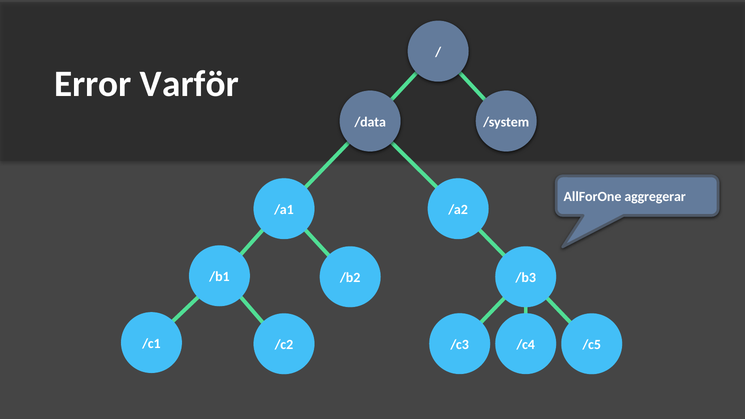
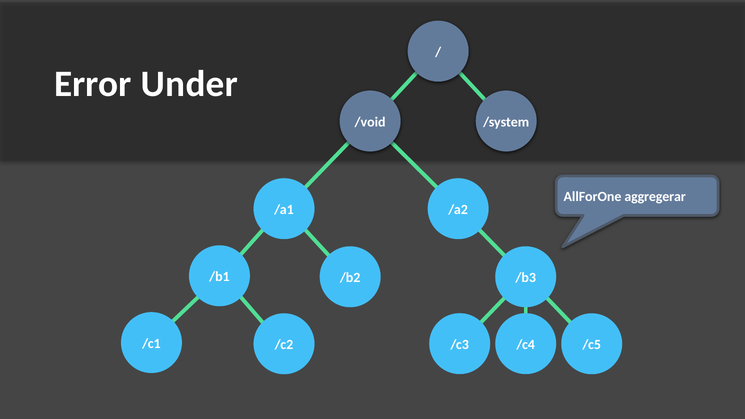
Varför: Varför -> Under (189, 84)
/data: /data -> /void (370, 122)
